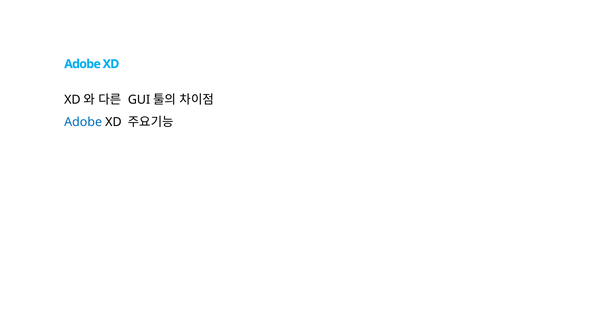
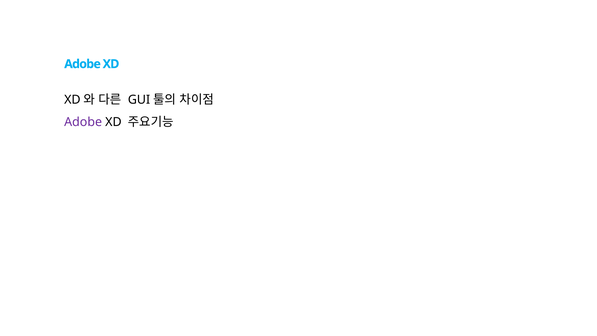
Adobe colour: blue -> purple (83, 122)
